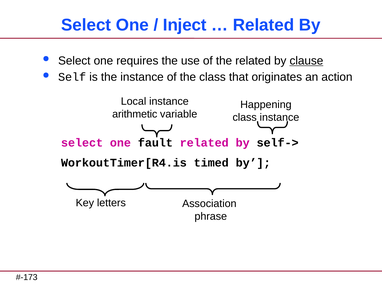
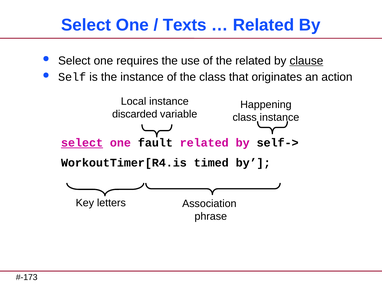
Inject: Inject -> Texts (185, 25)
arithmetic: arithmetic -> discarded (135, 114)
select underline: none -> present (82, 143)
